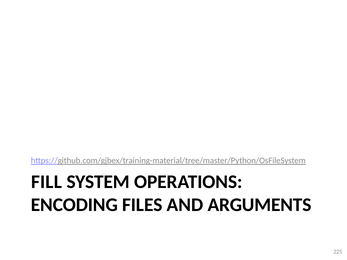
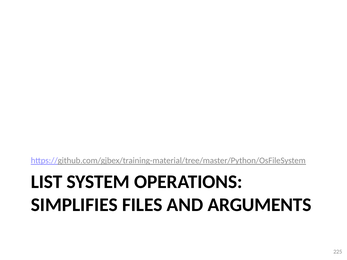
FILL: FILL -> LIST (47, 182)
ENCODING: ENCODING -> SIMPLIFIES (74, 205)
